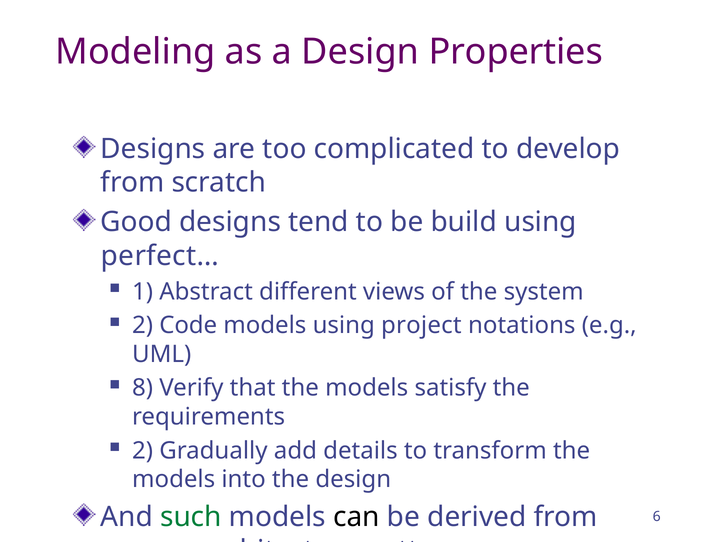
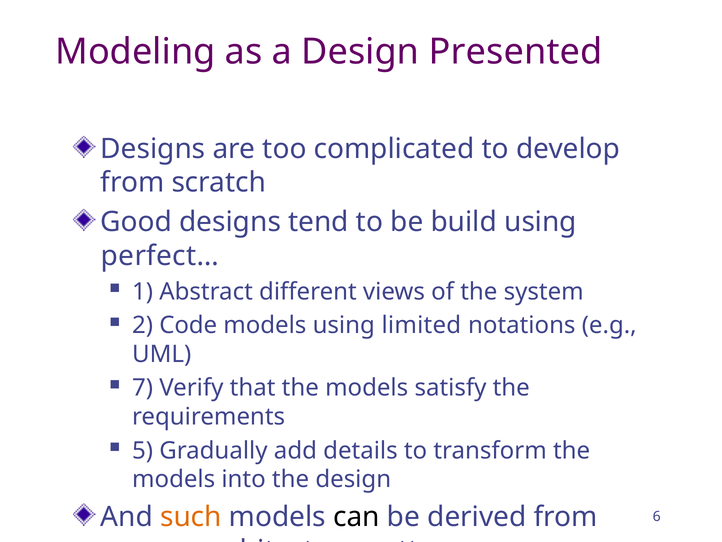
Properties: Properties -> Presented (516, 52)
project: project -> limited (421, 325)
8: 8 -> 7 (143, 388)
2: 2 -> 5 (143, 450)
such colour: green -> orange (191, 516)
